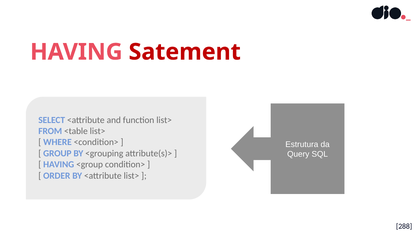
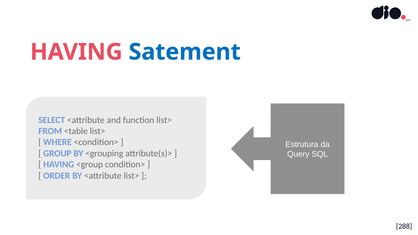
Satement colour: red -> blue (185, 52)
